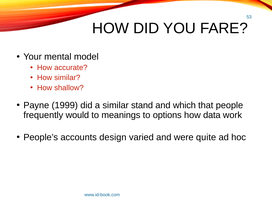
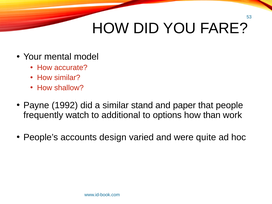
1999: 1999 -> 1992 (65, 105)
which: which -> paper (184, 105)
would: would -> watch (77, 115)
meanings: meanings -> additional (121, 115)
data: data -> than (212, 115)
